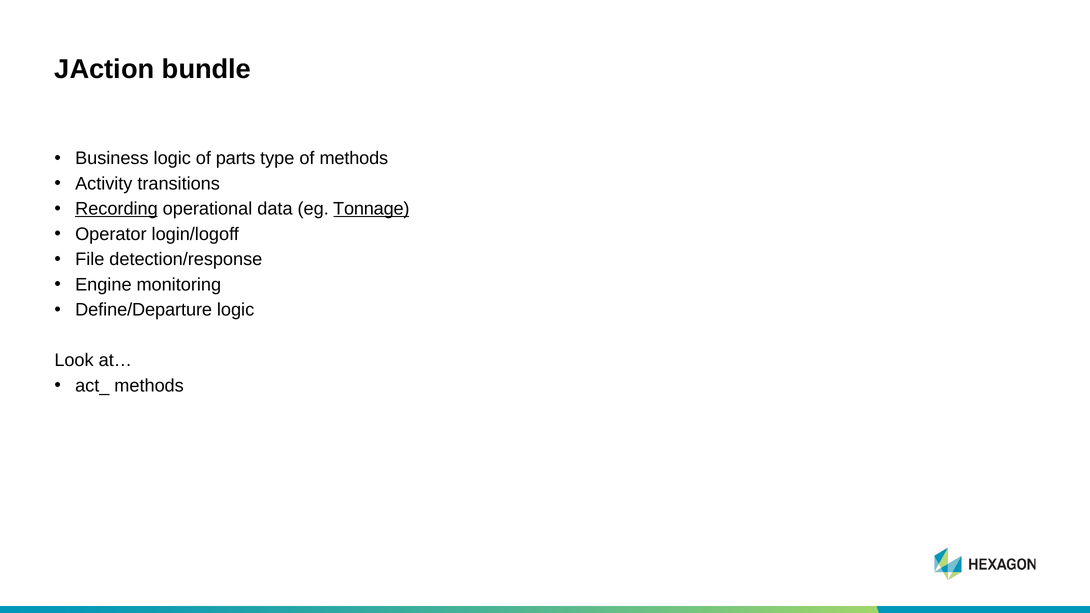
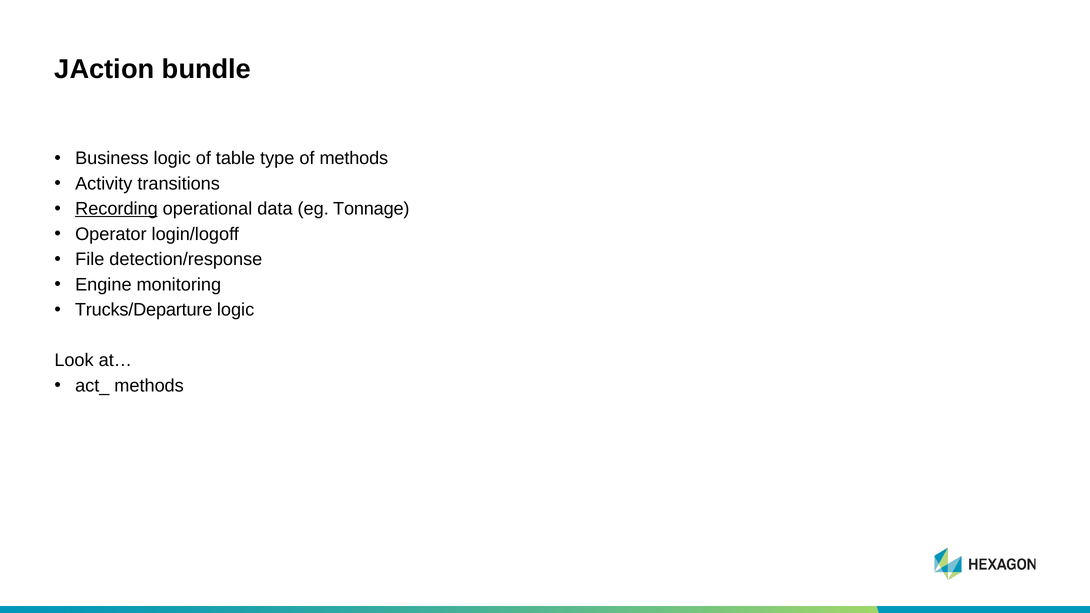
parts: parts -> table (236, 158)
Tonnage underline: present -> none (371, 209)
Define/Departure: Define/Departure -> Trucks/Departure (144, 310)
